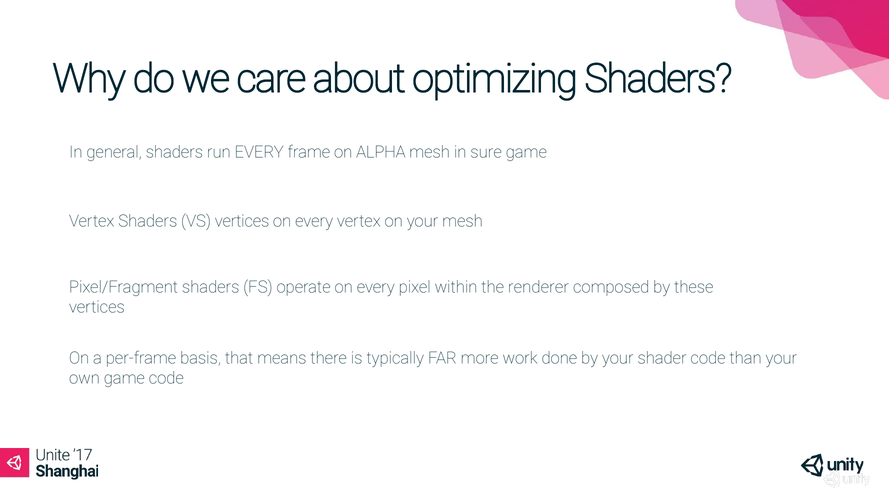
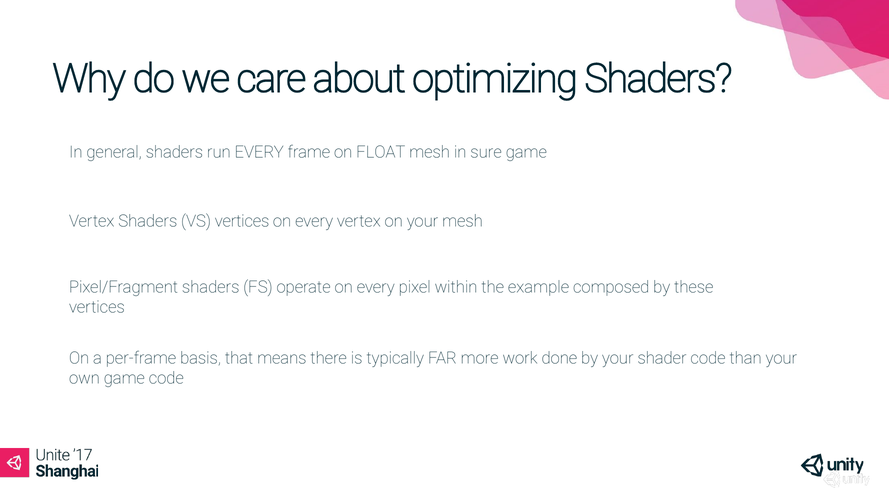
ALPHA: ALPHA -> FLOAT (381, 152)
renderer: renderer -> example (539, 287)
